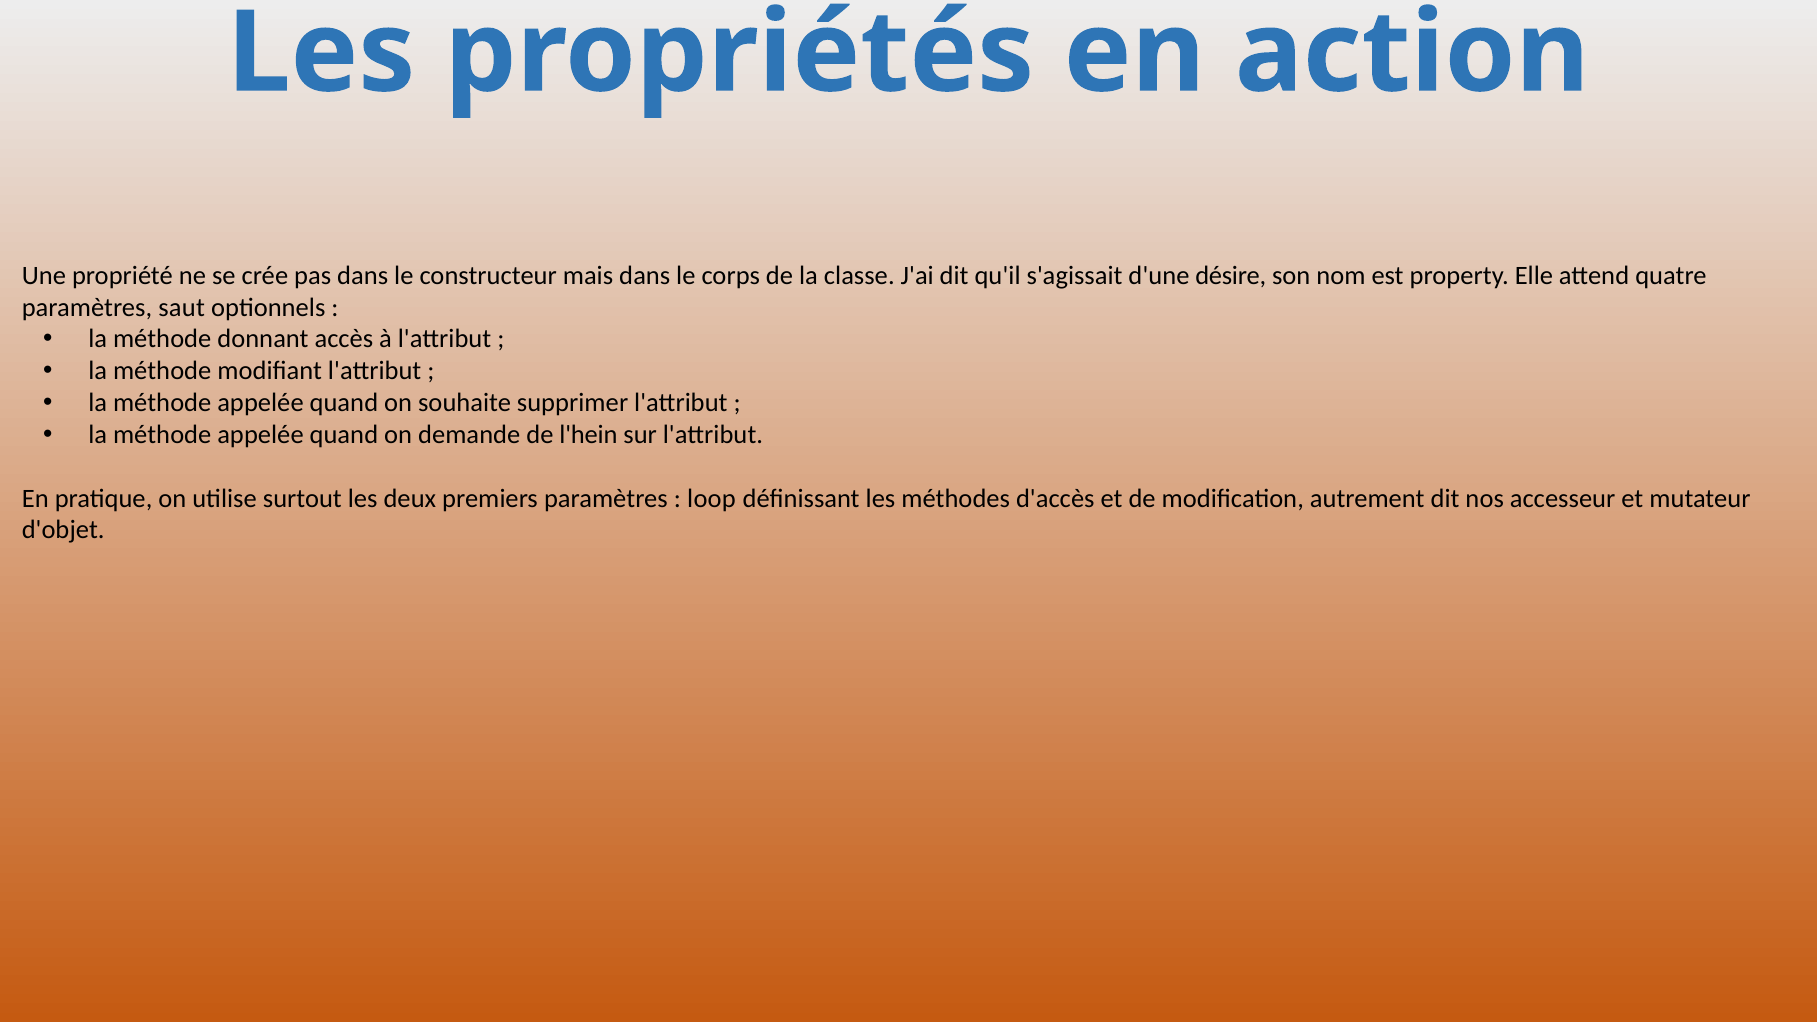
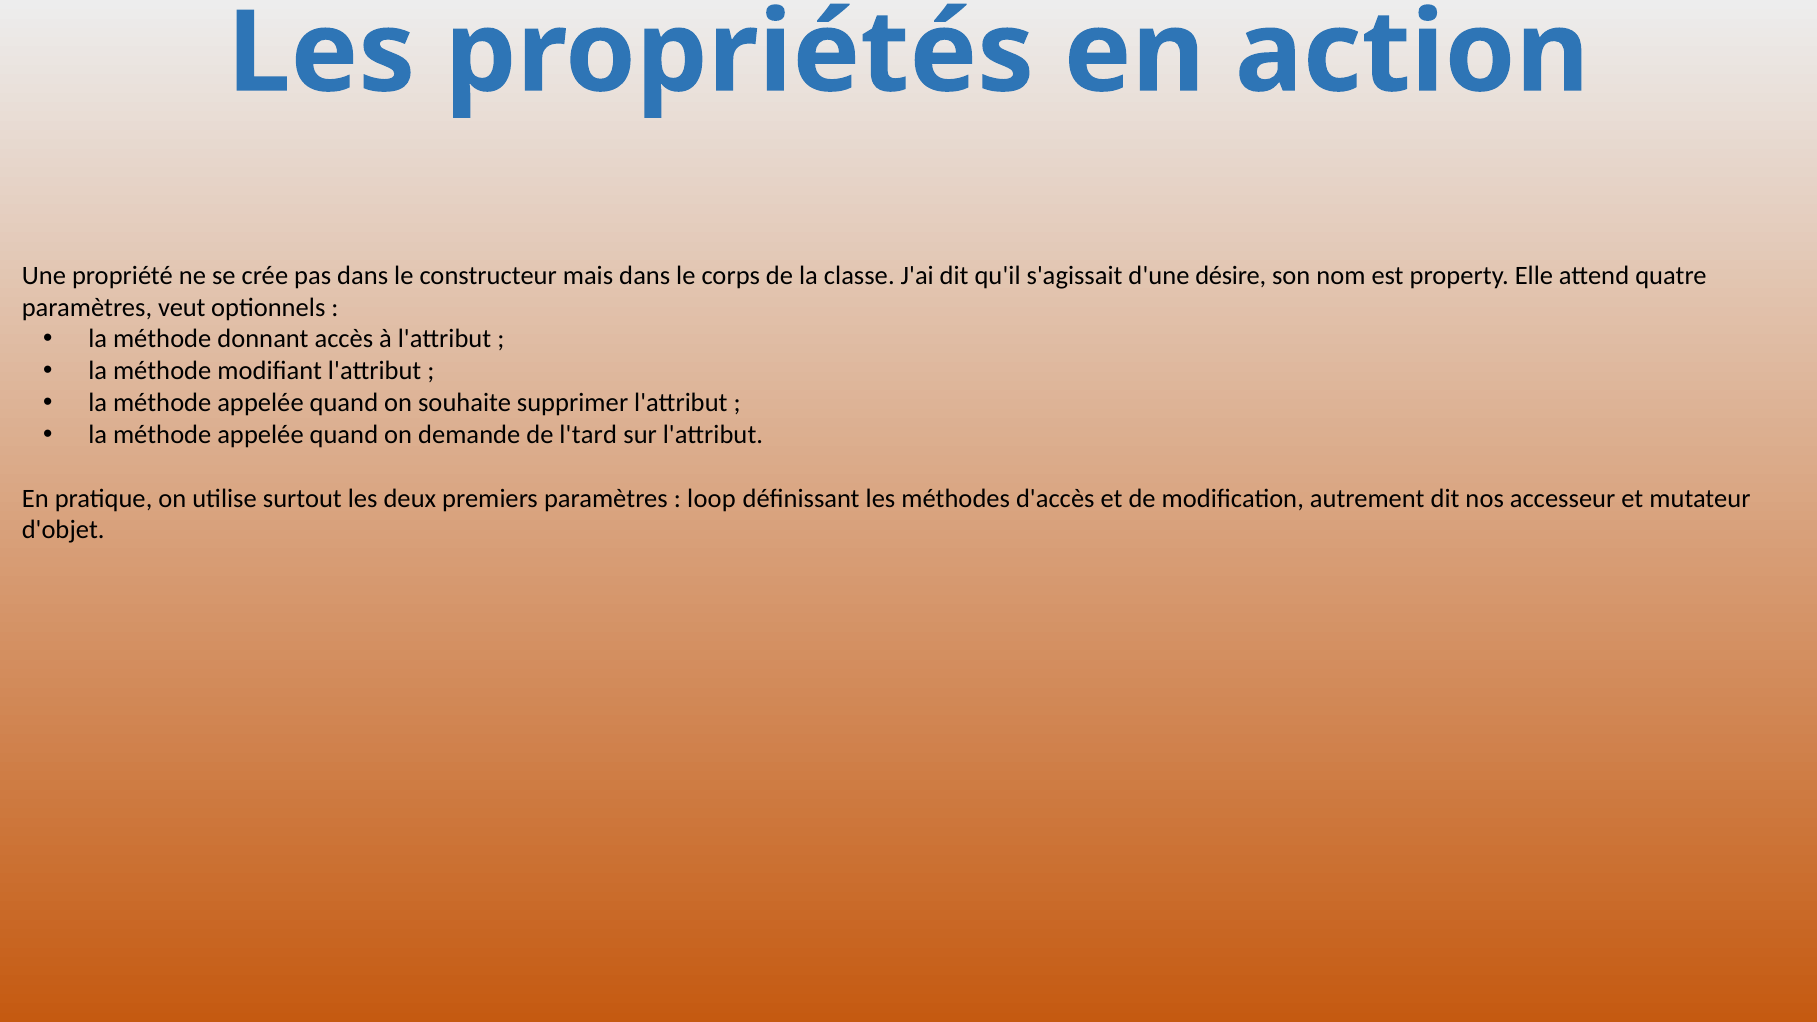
saut: saut -> veut (182, 307)
l'hein: l'hein -> l'tard (588, 435)
